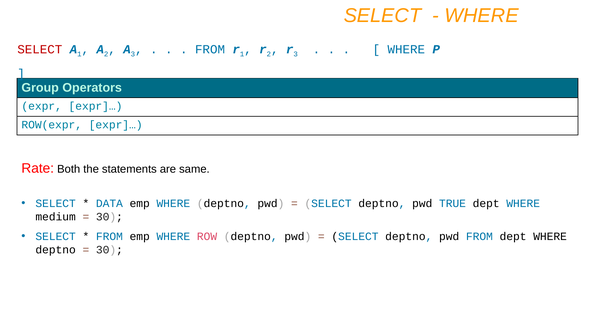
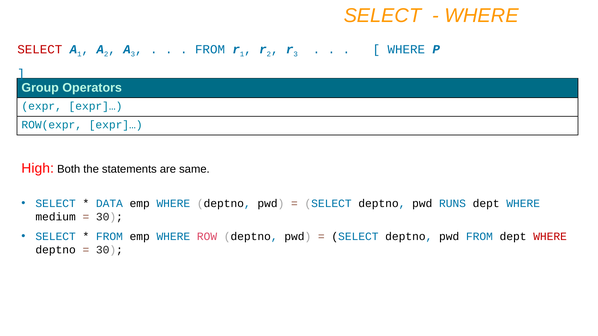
Rate: Rate -> High (38, 168)
TRUE: TRUE -> RUNS (453, 204)
WHERE colour: black -> red (550, 237)
